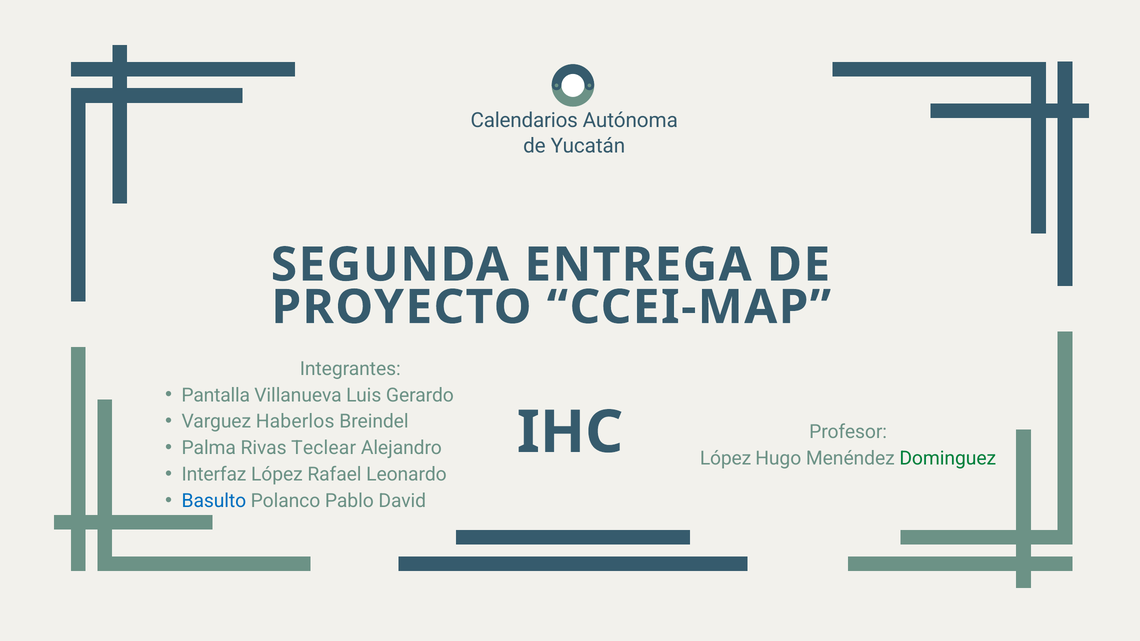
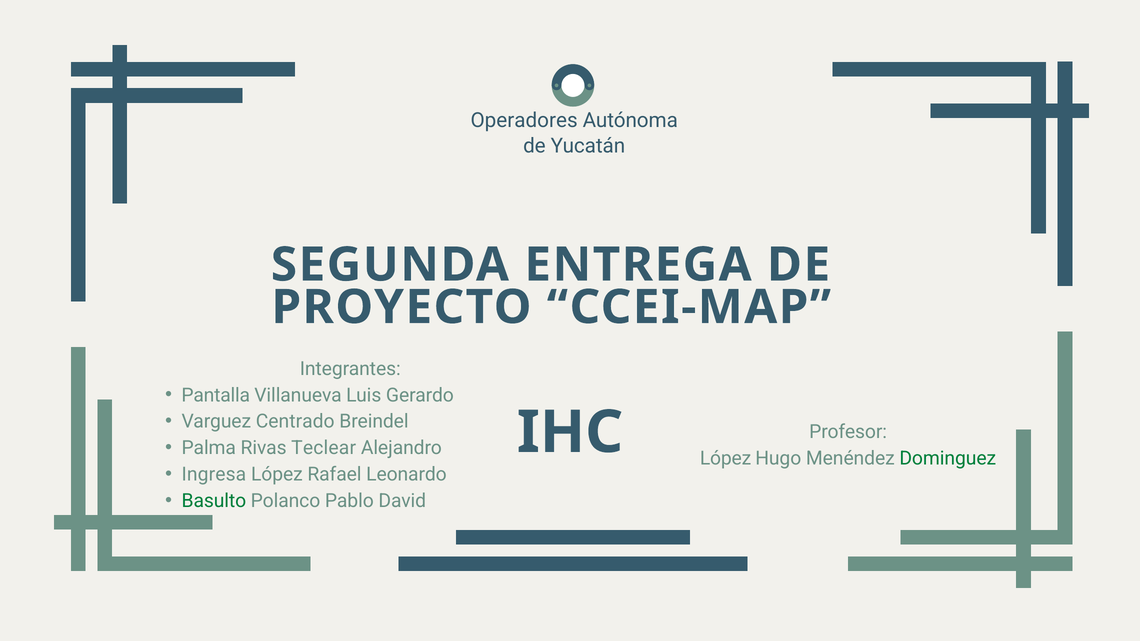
Calendarios: Calendarios -> Operadores (524, 120)
Haberlos: Haberlos -> Centrado (295, 422)
Interfaz: Interfaz -> Ingresa (214, 475)
Basulto colour: blue -> green (214, 501)
